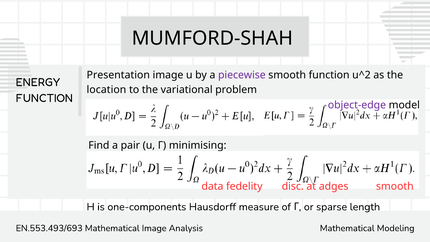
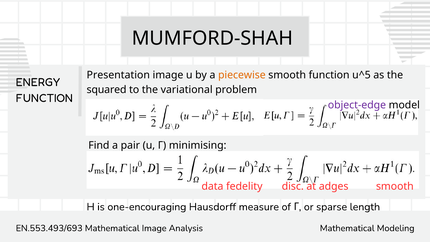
piecewise colour: purple -> orange (242, 75)
u^2: u^2 -> u^5 (361, 75)
location: location -> squared (107, 90)
one-components: one-components -> one-encouraging (147, 207)
